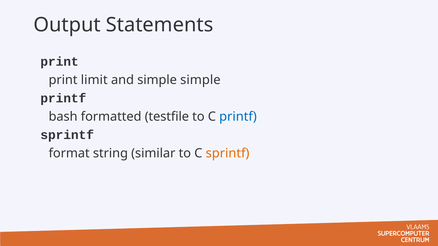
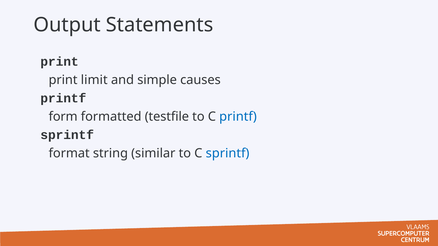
simple simple: simple -> causes (200, 80)
bash: bash -> form (63, 117)
sprintf colour: orange -> blue (228, 154)
